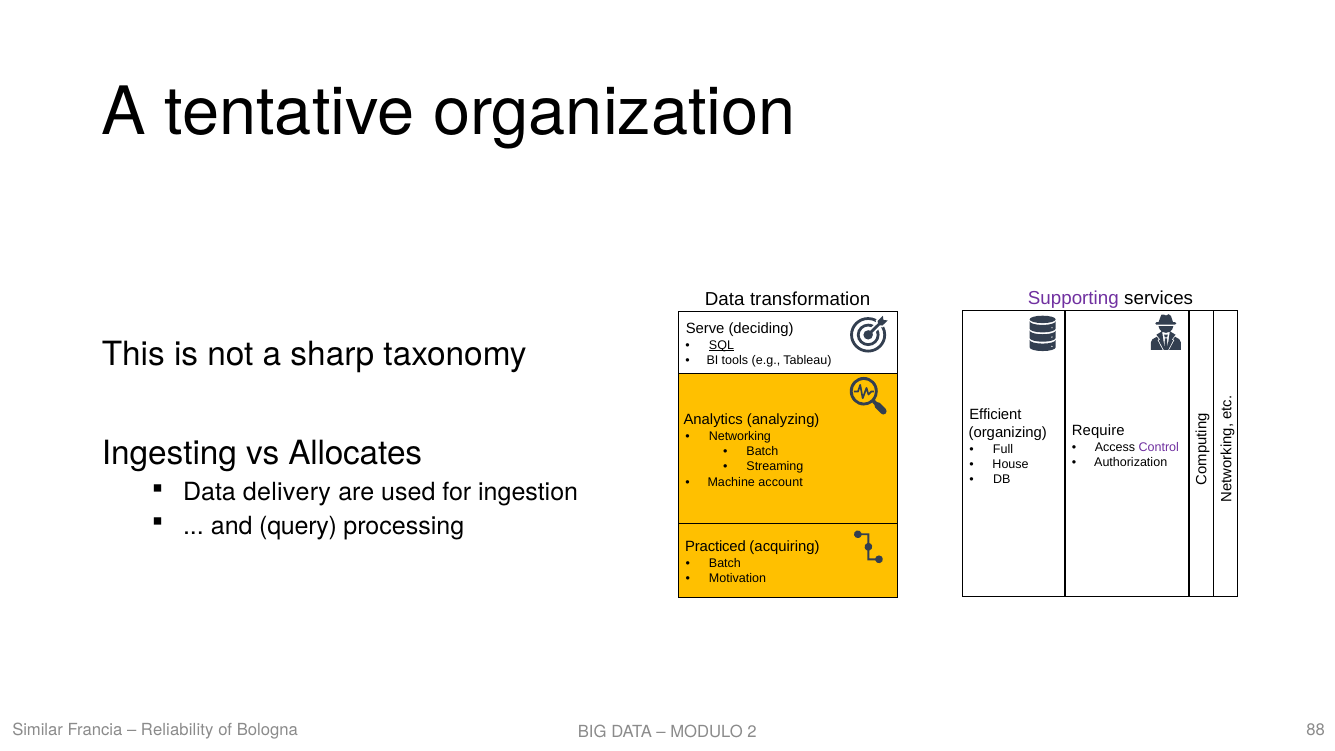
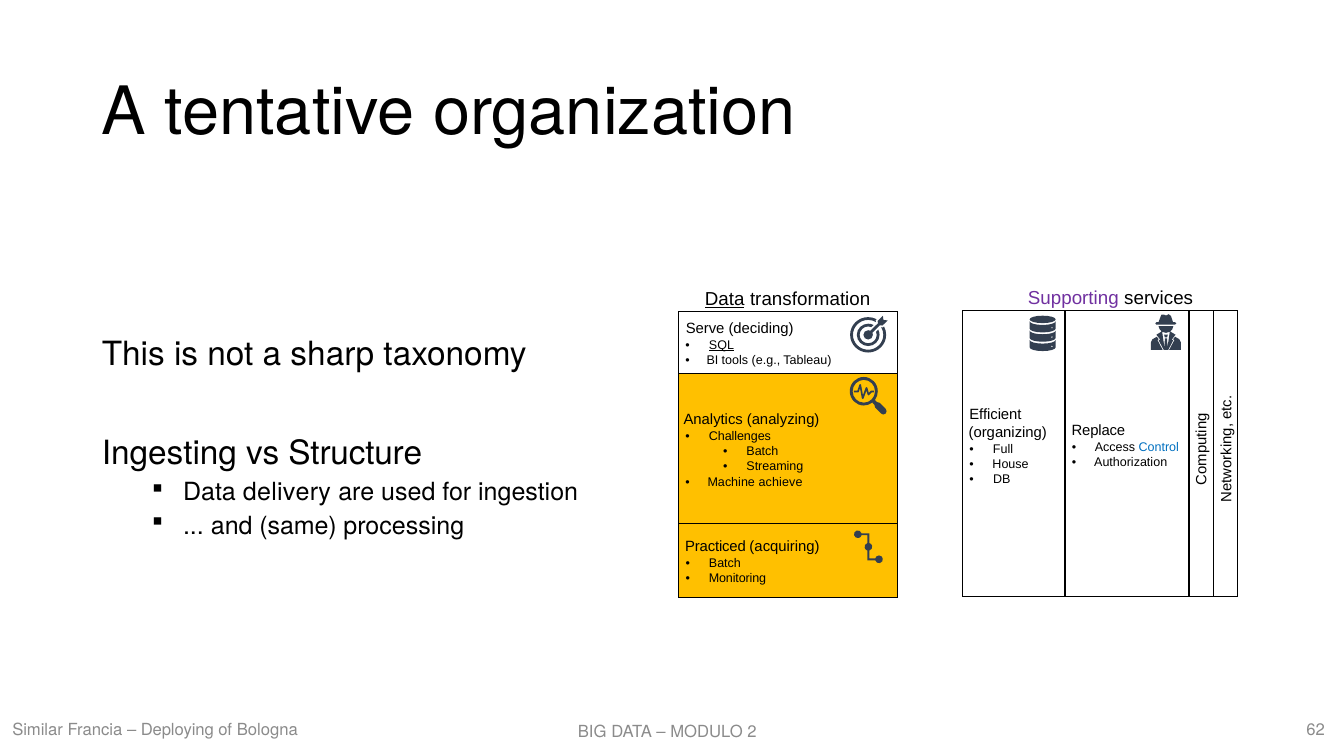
Data underline: none -> present (725, 299)
Require: Require -> Replace (1098, 431)
Networking: Networking -> Challenges (740, 436)
Allocates: Allocates -> Structure (355, 454)
Control colour: purple -> blue (1159, 447)
account: account -> achieve (781, 482)
query: query -> same (298, 526)
Motivation: Motivation -> Monitoring (738, 578)
Reliability: Reliability -> Deploying (177, 730)
88: 88 -> 62 (1316, 730)
